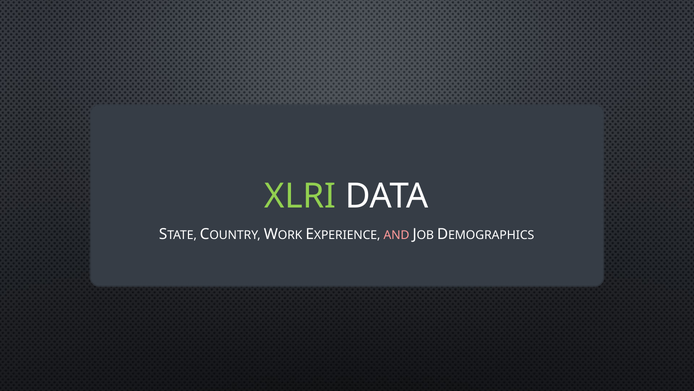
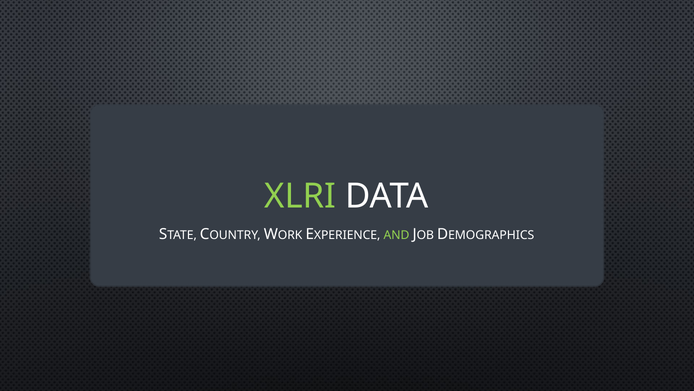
AND colour: pink -> light green (396, 235)
